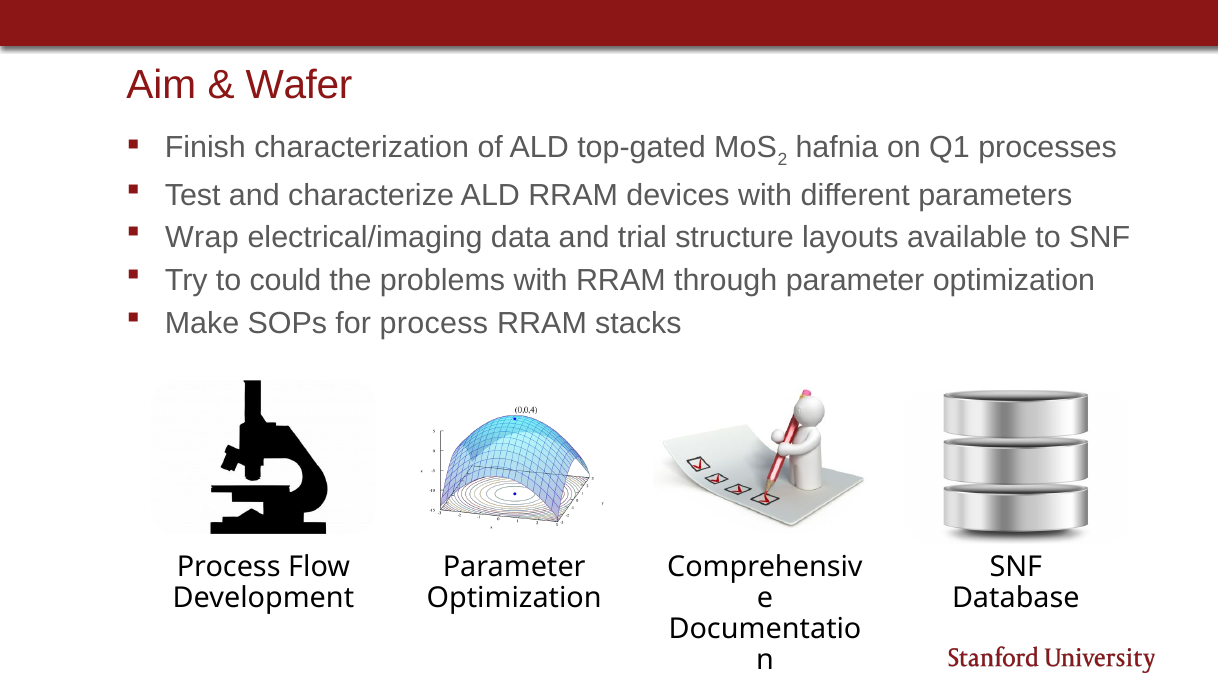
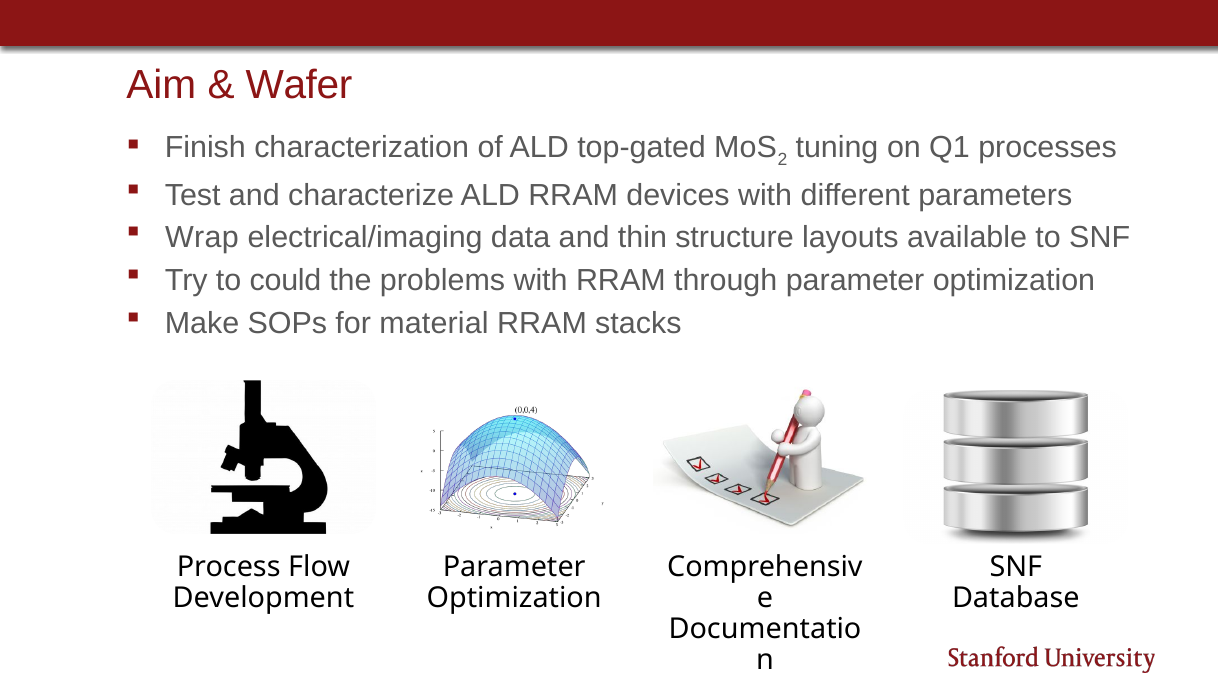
hafnia: hafnia -> tuning (837, 148)
trial: trial -> thin (642, 238)
for process: process -> material (434, 323)
